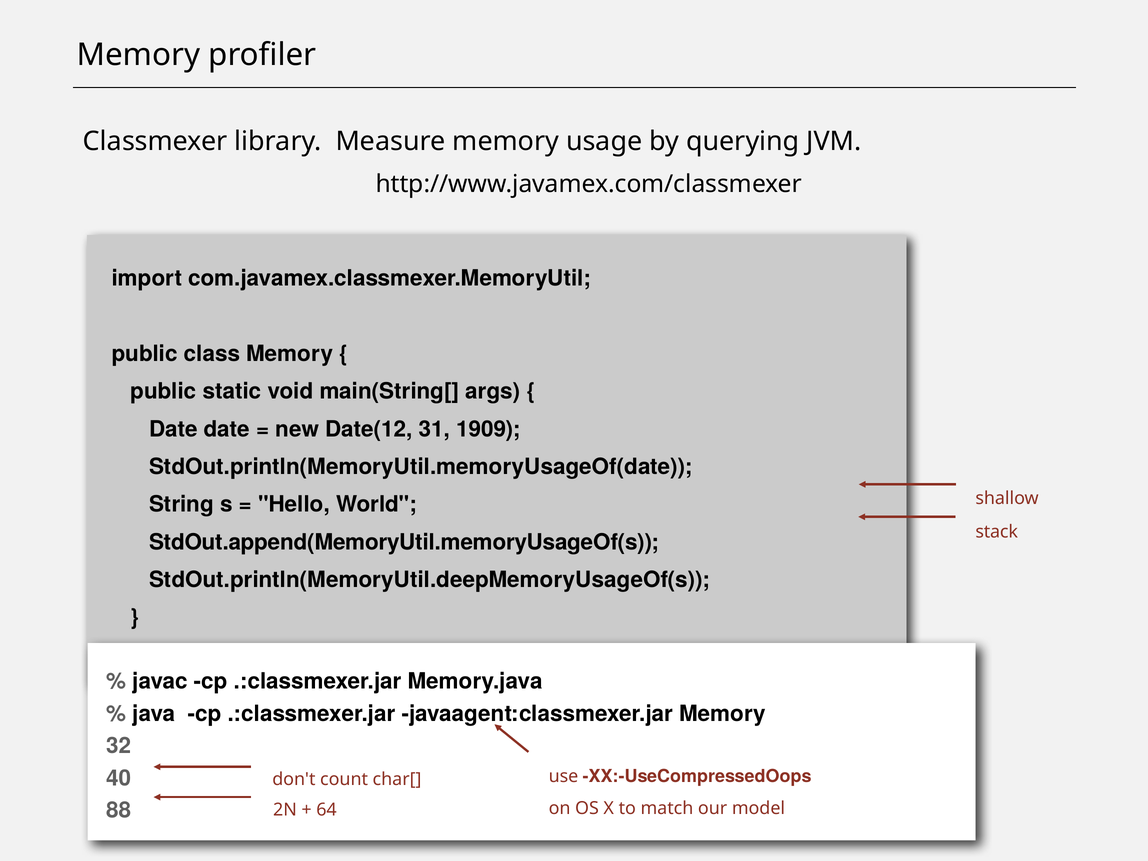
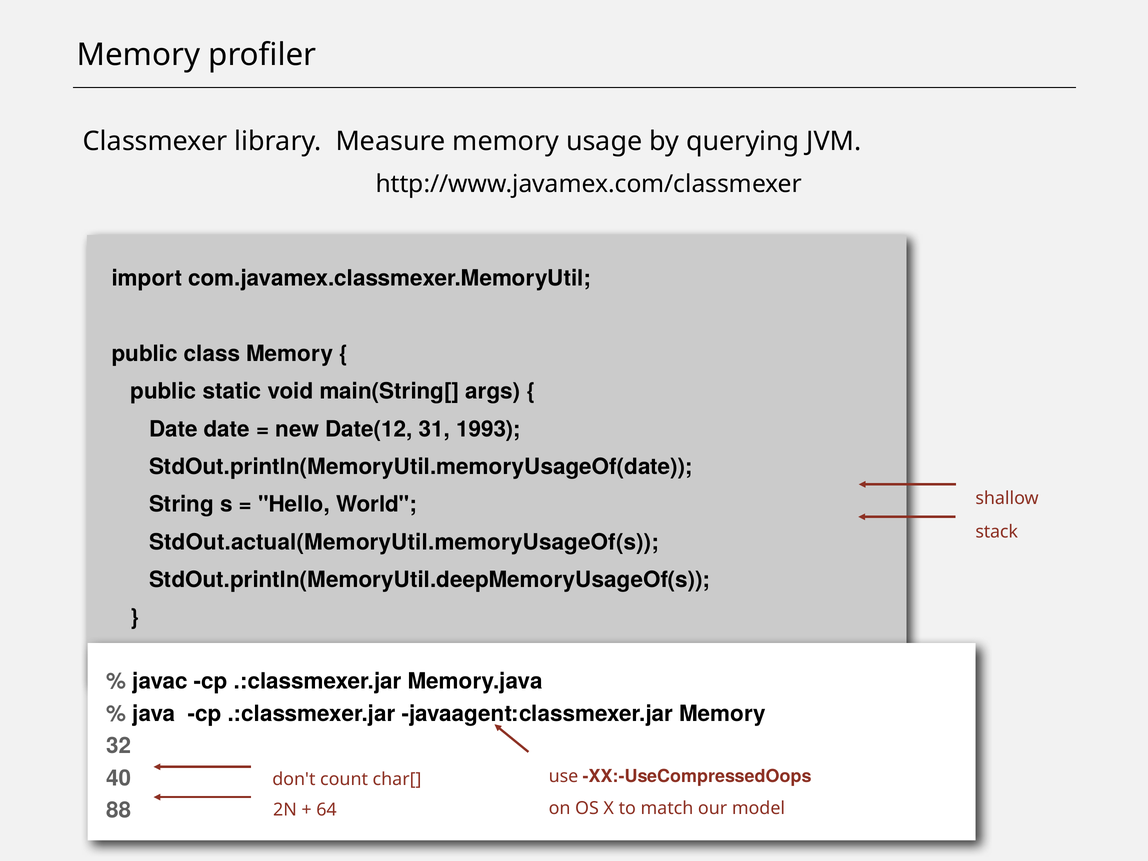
1909: 1909 -> 1993 (489, 429)
StdOut.append(MemoryUtil.memoryUsageOf(s: StdOut.append(MemoryUtil.memoryUsageOf(s -> StdOut.actual(MemoryUtil.memoryUsageOf(s (404, 542)
